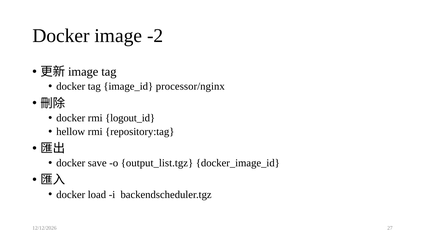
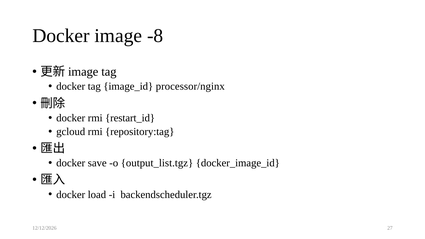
-2: -2 -> -8 (155, 36)
logout_id: logout_id -> restart_id (130, 118)
hellow: hellow -> gcloud (71, 132)
